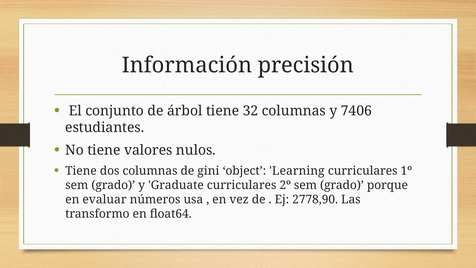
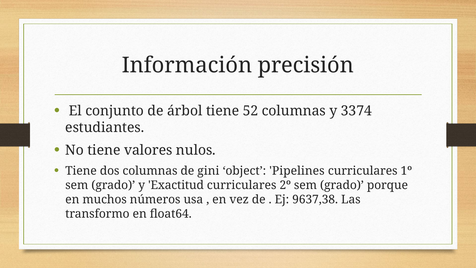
32: 32 -> 52 (250, 111)
7406: 7406 -> 3374 (356, 111)
Learning: Learning -> Pipelines (297, 171)
Graduate: Graduate -> Exactitud (176, 185)
evaluar: evaluar -> muchos (105, 199)
2778,90: 2778,90 -> 9637,38 (315, 199)
